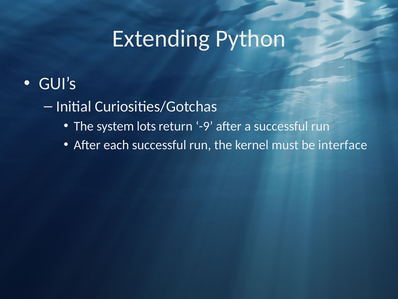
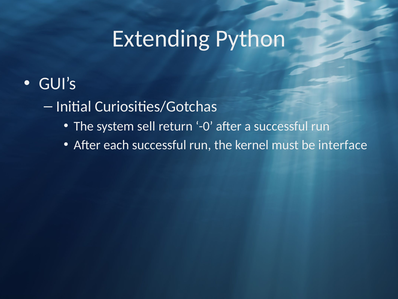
lots: lots -> sell (146, 126)
-9: -9 -> -0 (204, 126)
